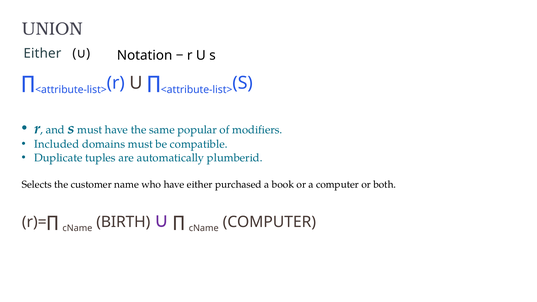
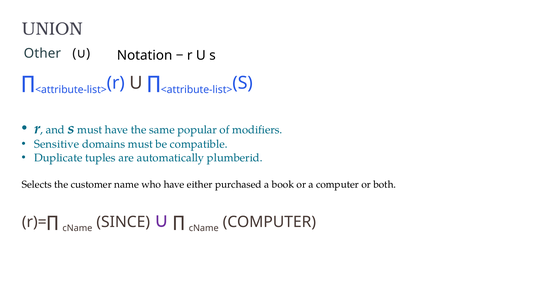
Either: Either -> Other (42, 53)
Included: Included -> Sensitive (57, 144)
BIRTH: BIRTH -> SINCE (123, 222)
